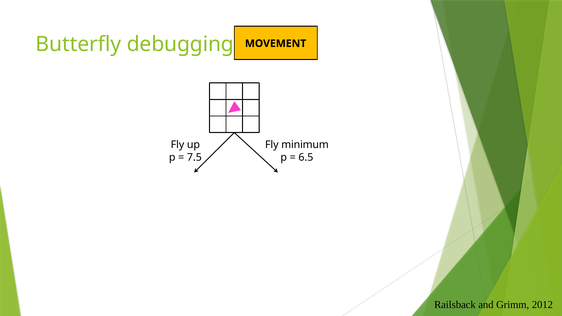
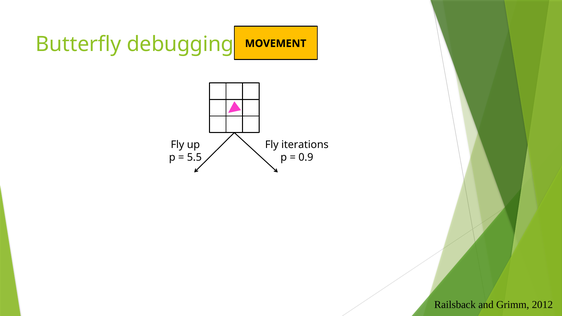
minimum: minimum -> iterations (305, 145)
7.5: 7.5 -> 5.5 (194, 158)
6.5: 6.5 -> 0.9 (306, 158)
